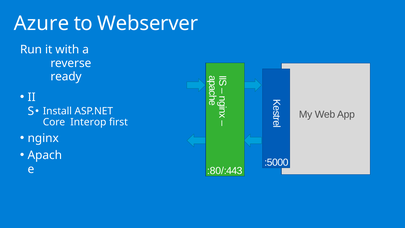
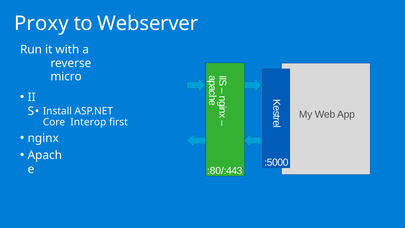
Azure: Azure -> Proxy (41, 23)
ready: ready -> micro (66, 77)
